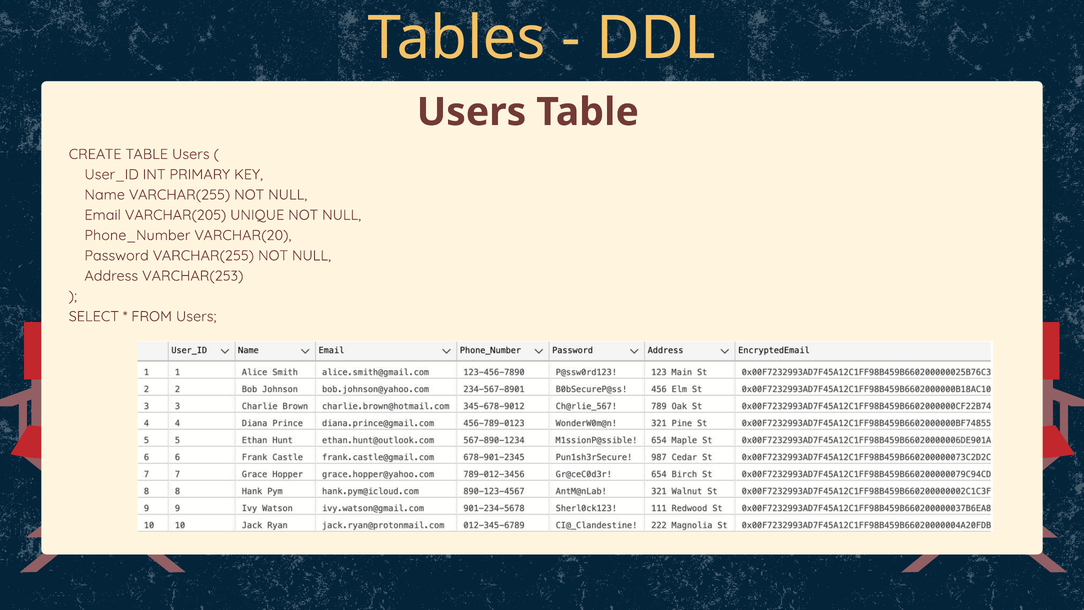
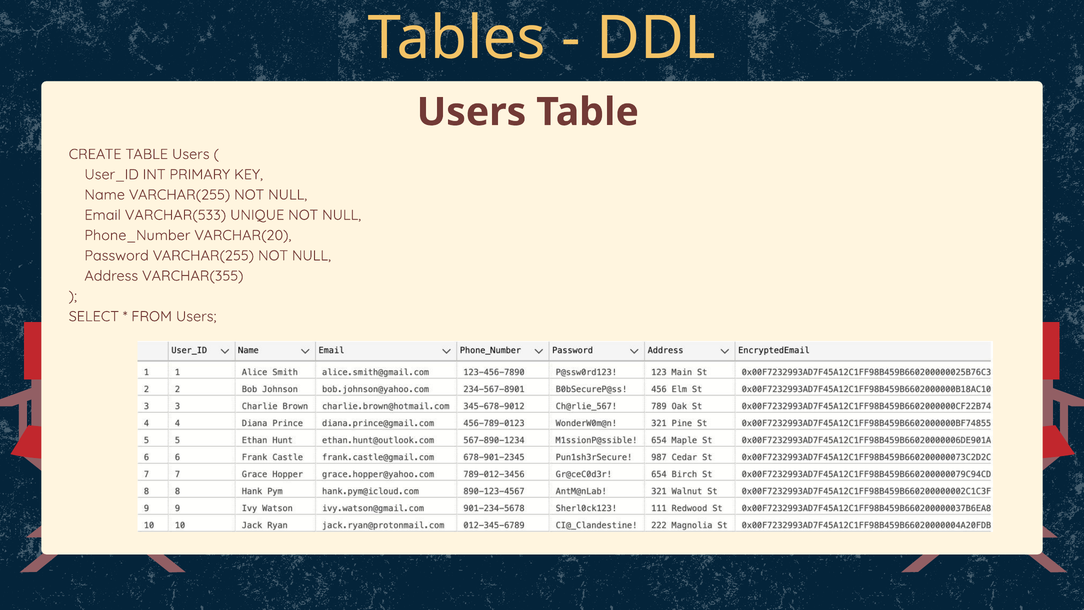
VARCHAR(205: VARCHAR(205 -> VARCHAR(533 (175, 215)
VARCHAR(253: VARCHAR(253 -> VARCHAR(355 (193, 276)
